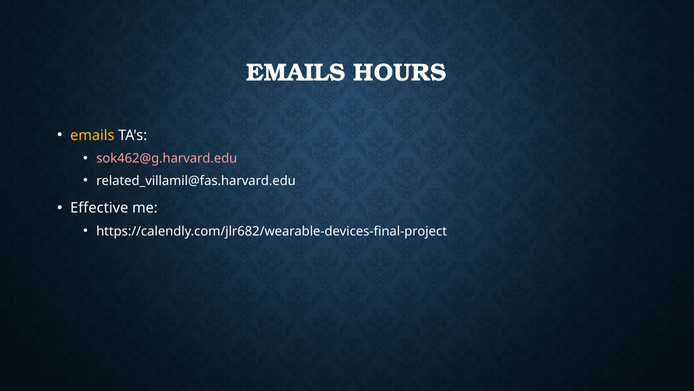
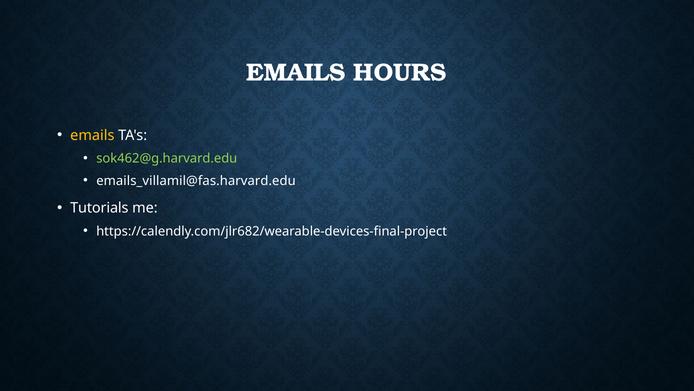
sok462@g.harvard.edu colour: pink -> light green (167, 158)
related_villamil@fas.harvard.edu: related_villamil@fas.harvard.edu -> emails_villamil@fas.harvard.edu (196, 181)
Effective: Effective -> Tutorials (99, 208)
